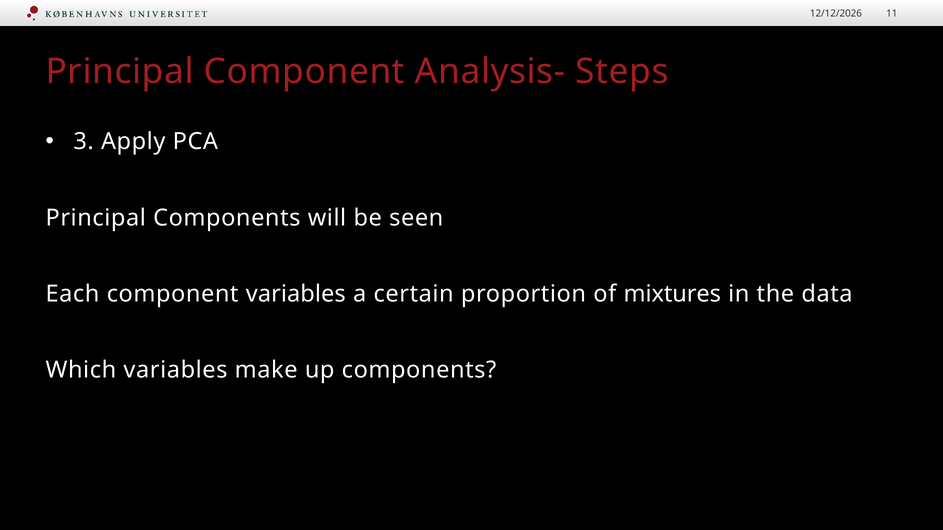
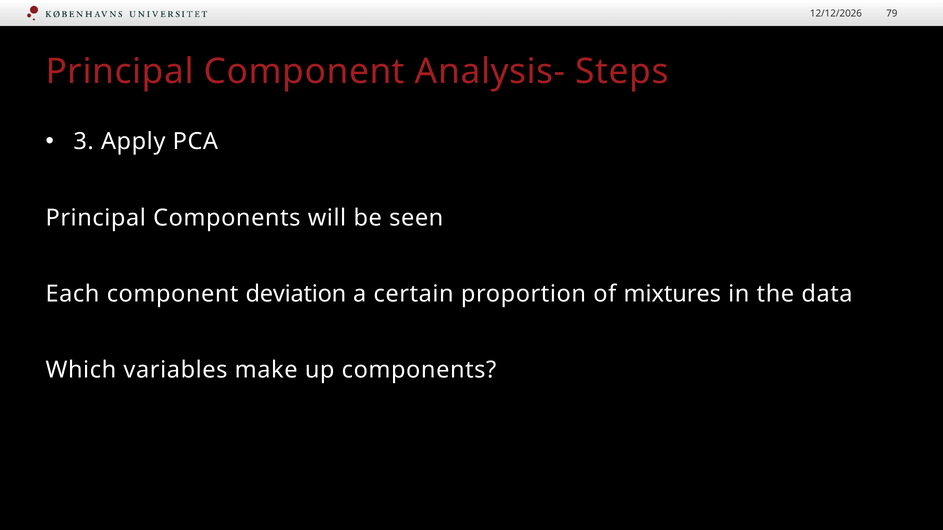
11: 11 -> 79 (892, 14)
component variables: variables -> deviation (296, 294)
